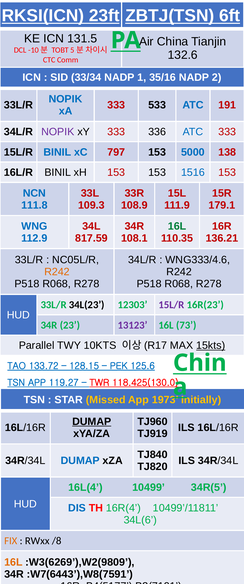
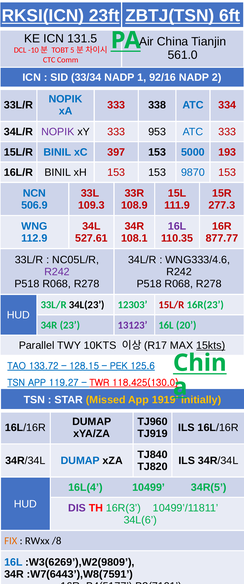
132.6: 132.6 -> 561.0 (183, 55)
35/16: 35/16 -> 92/16 (163, 77)
533: 533 -> 338 (157, 105)
191: 191 -> 334 (227, 105)
336: 336 -> 953 (157, 132)
797: 797 -> 397 (116, 152)
138: 138 -> 193 (227, 152)
1516: 1516 -> 9870 (193, 172)
111.8: 111.8 -> 506.9 (34, 205)
179.1: 179.1 -> 277.3 (222, 205)
16L colour: green -> purple (177, 226)
817.59: 817.59 -> 527.61 (91, 238)
136.21: 136.21 -> 877.77 (222, 238)
R242 colour: orange -> purple (57, 272)
15L/R colour: purple -> red (171, 305)
73: 73 -> 20 (186, 325)
1973: 1973 -> 1919 (165, 400)
DUMAP underline: present -> none (92, 421)
DIS colour: blue -> purple (77, 508)
16R(4: 16R(4 -> 16R(3 (123, 508)
16L colour: orange -> blue (13, 562)
